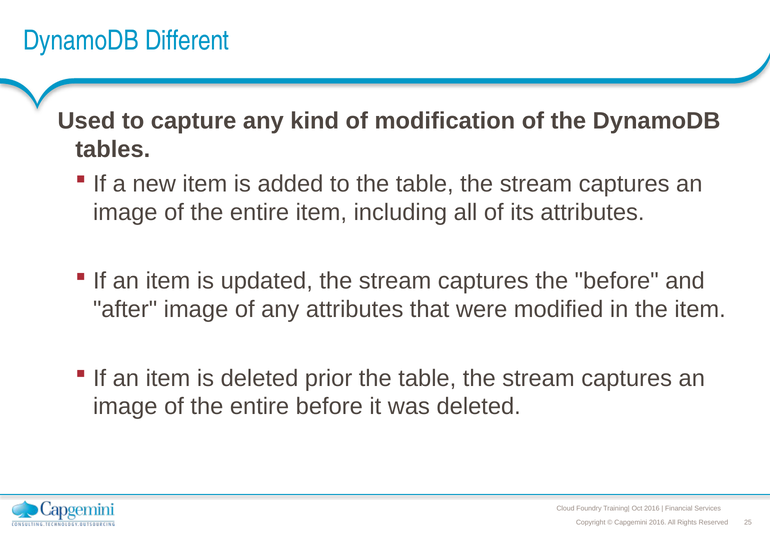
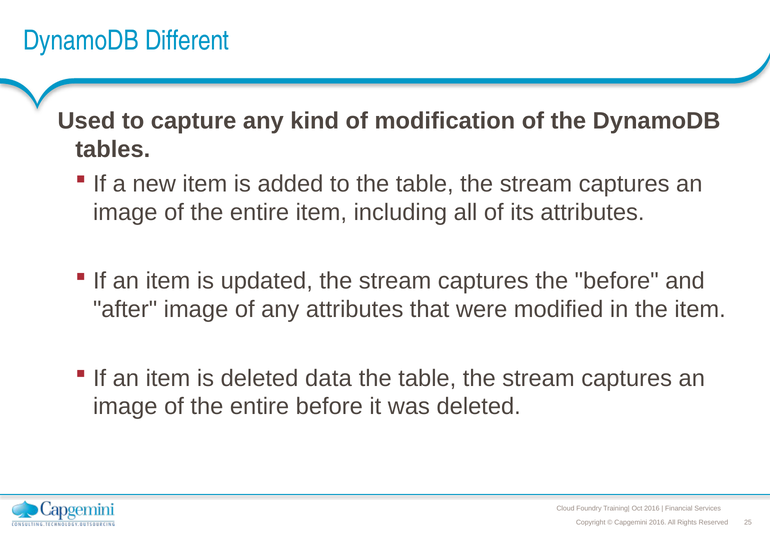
prior: prior -> data (328, 378)
